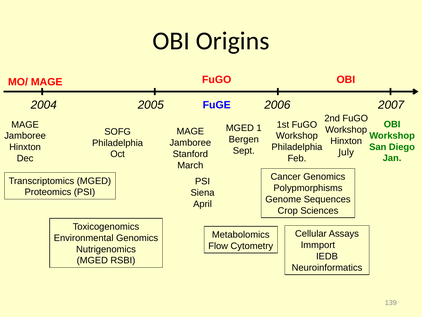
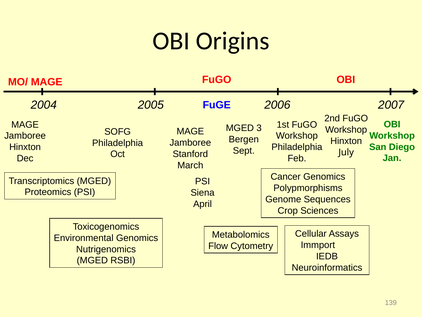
1: 1 -> 3 (259, 128)
